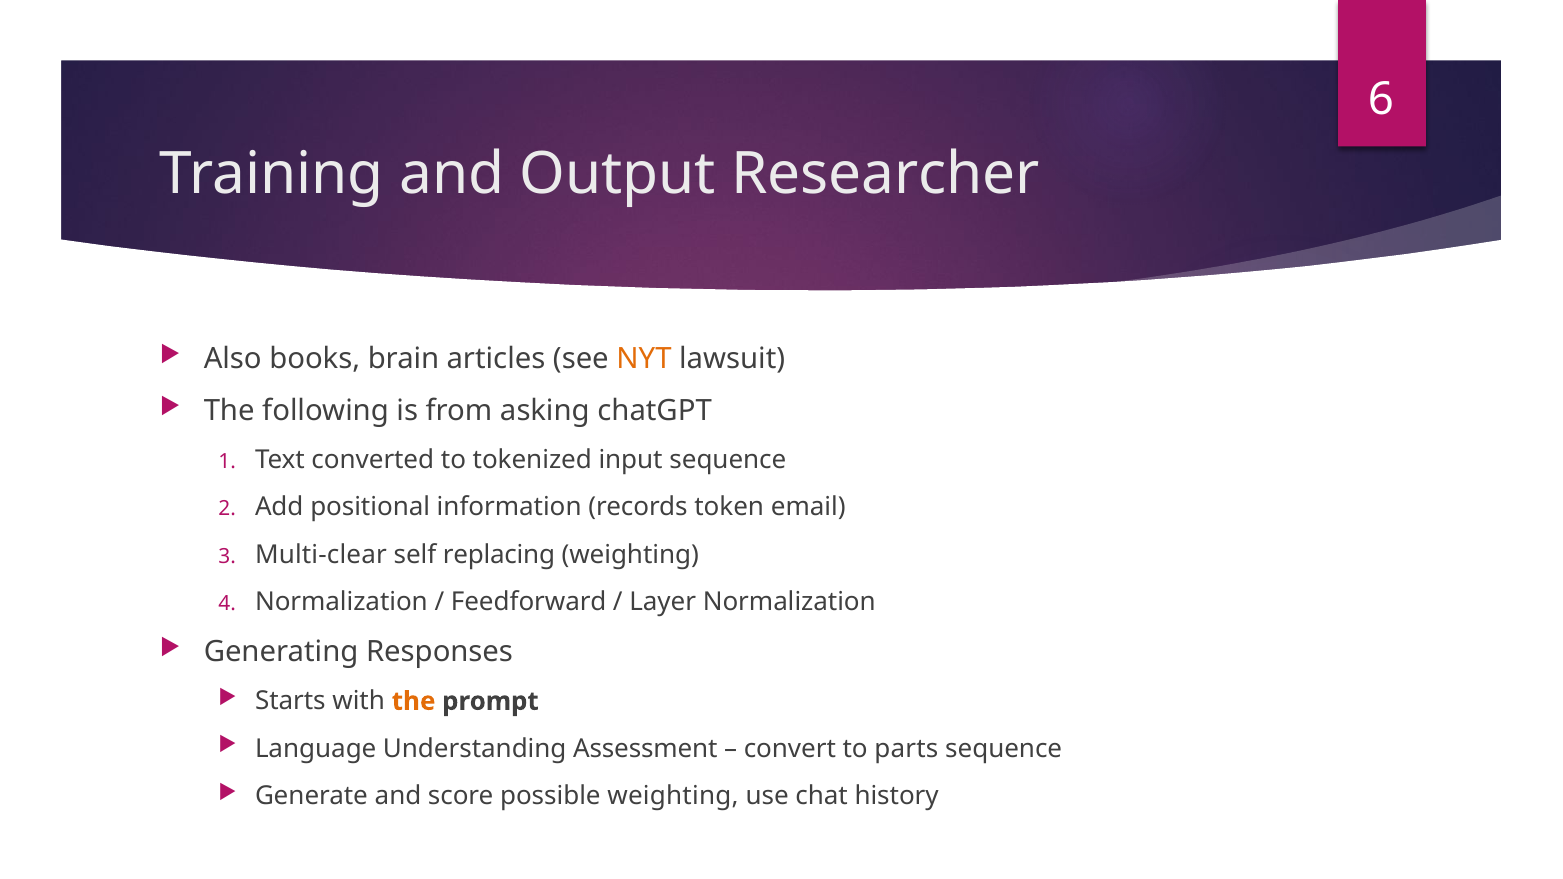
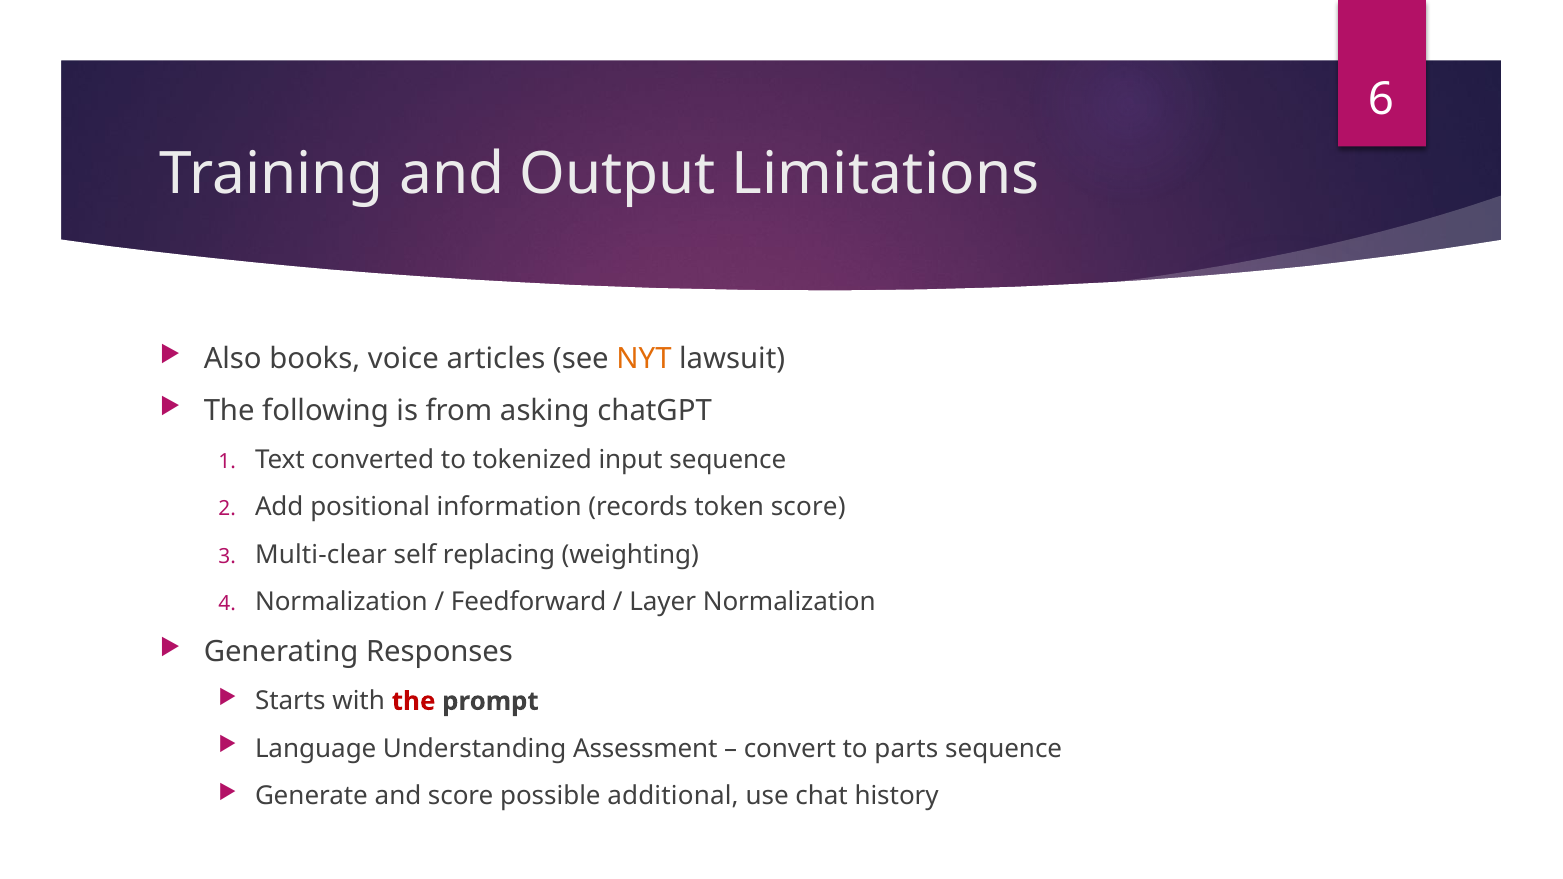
Researcher: Researcher -> Limitations (886, 174)
brain: brain -> voice (403, 359)
token email: email -> score (808, 507)
the colour: orange -> red (414, 701)
possible weighting: weighting -> additional (673, 796)
